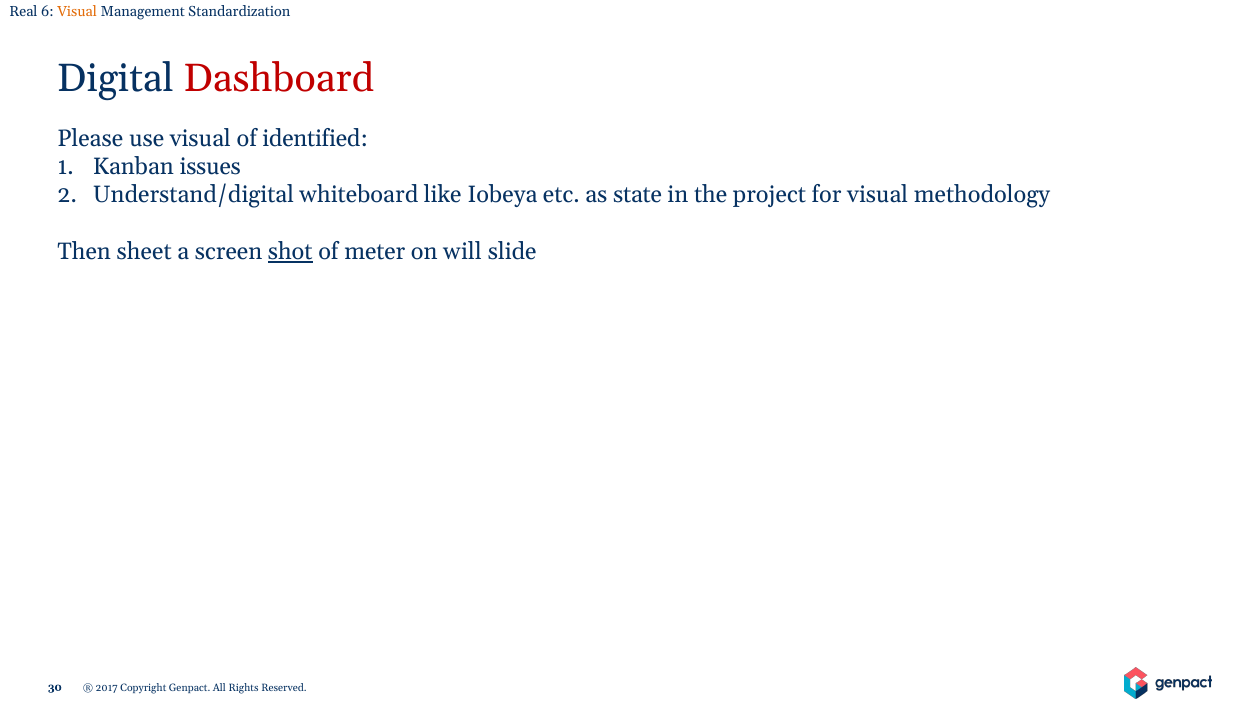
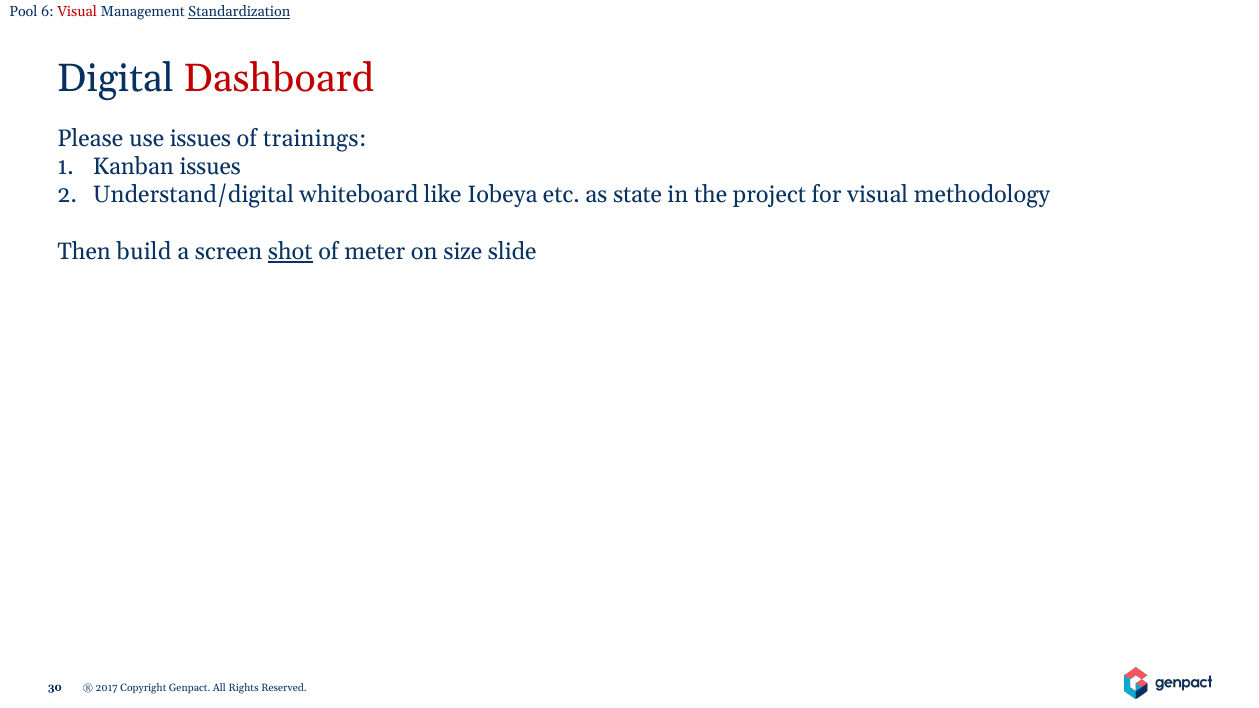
Real: Real -> Pool (23, 12)
Visual colour: orange -> red (77, 12)
Standardization underline: none -> present (239, 12)
use visual: visual -> issues (200, 138)
identified: identified -> trainings (315, 138)
sheet: sheet -> build (144, 252)
will: will -> size (463, 252)
